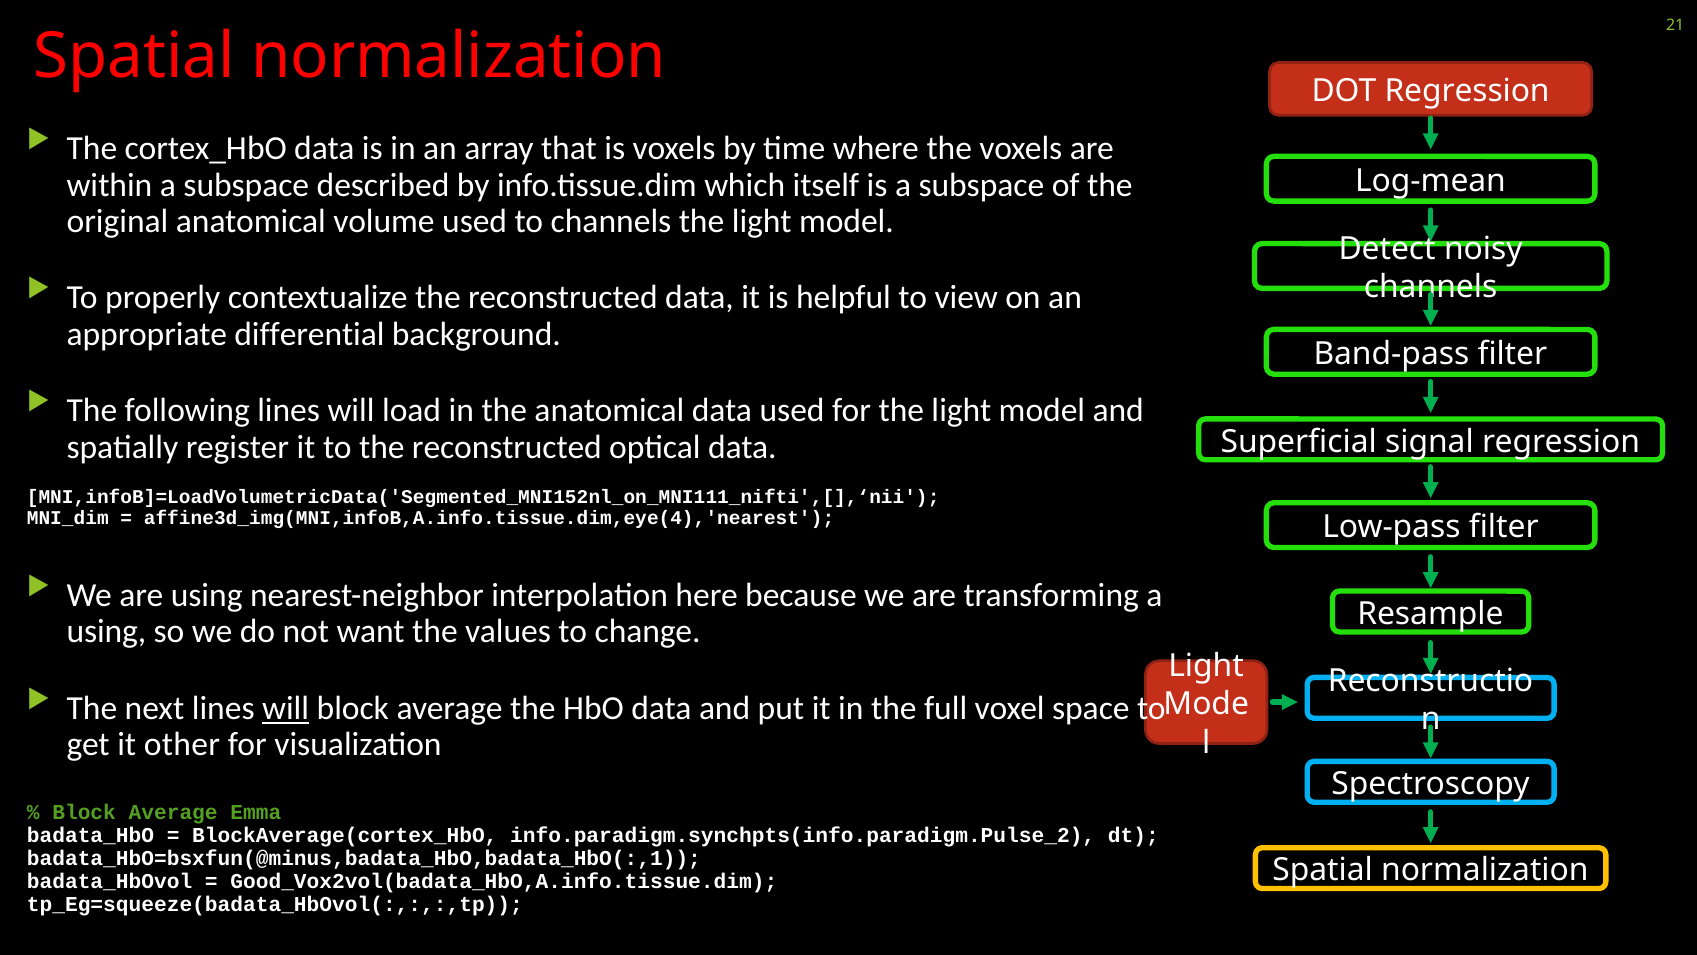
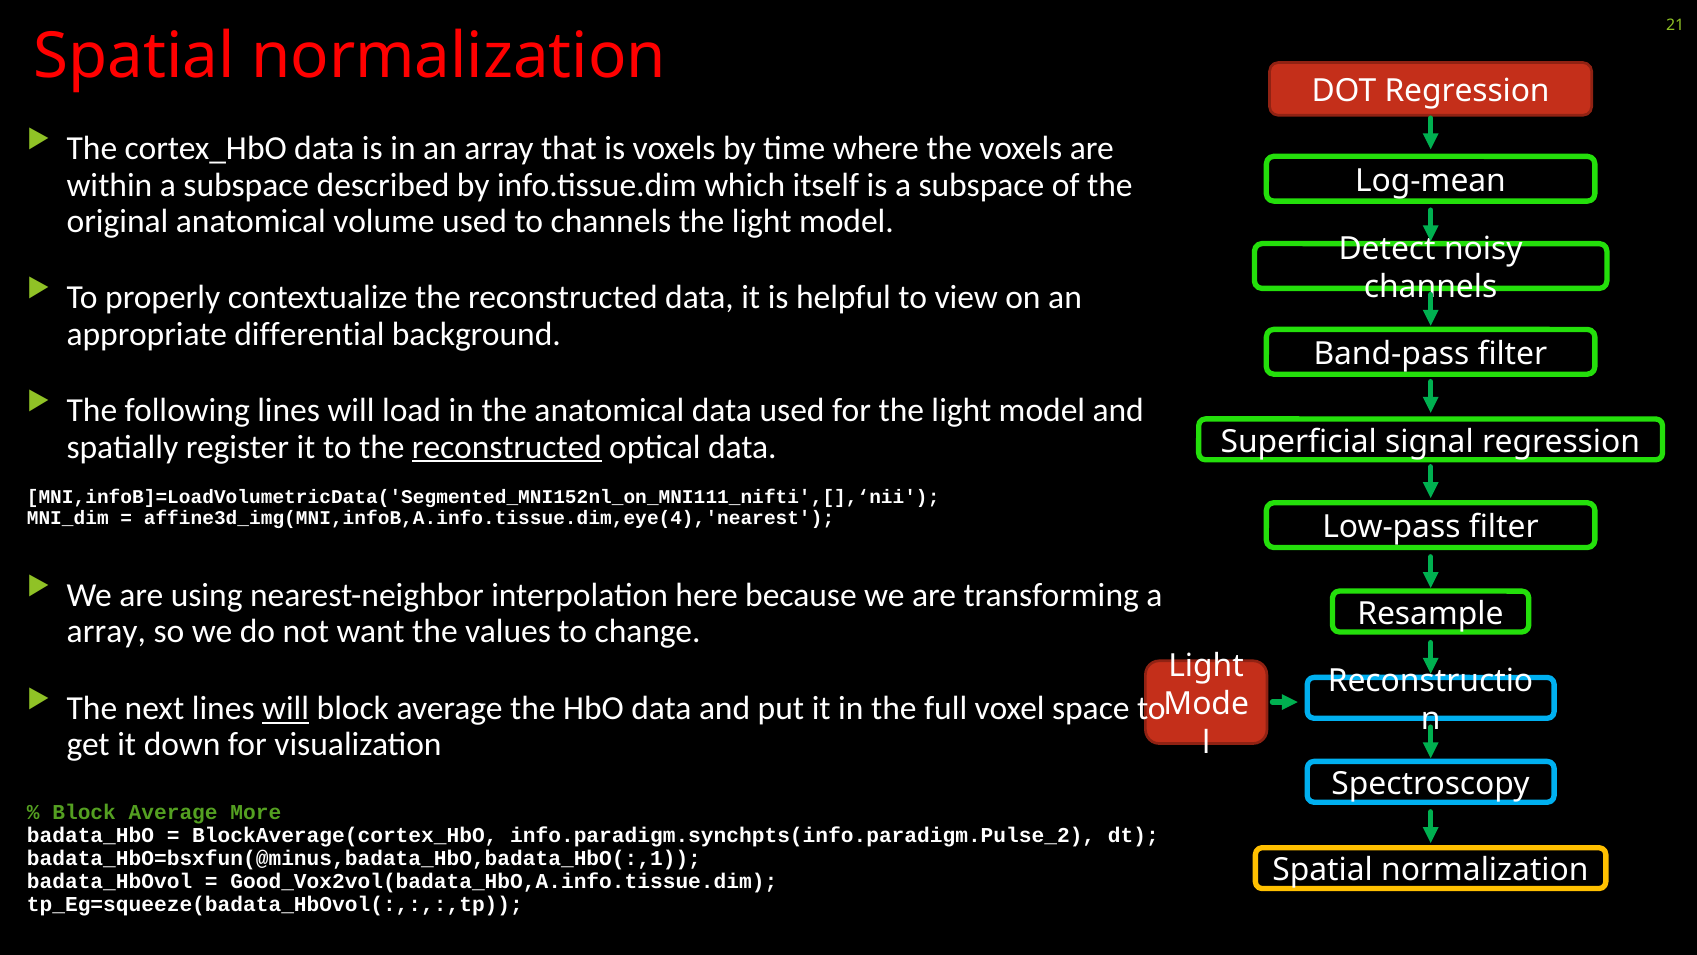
reconstructed underline: none -> present (507, 447)
using: using -> array (106, 631)
other: other -> down (182, 744)
Emma: Emma -> More (256, 813)
